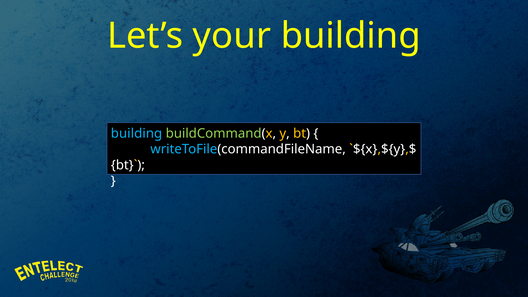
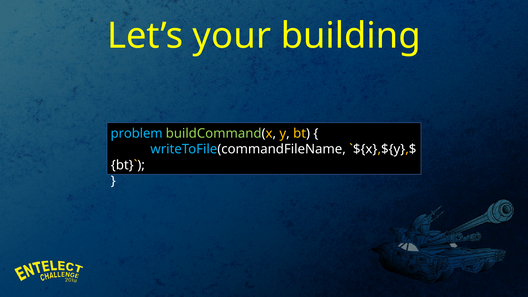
building: building -> problem (137, 133)
